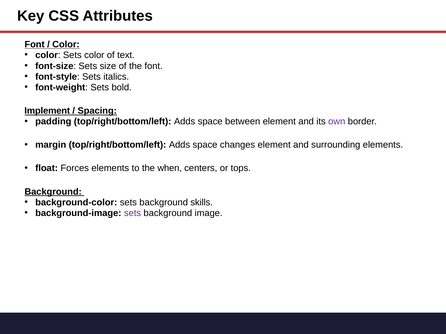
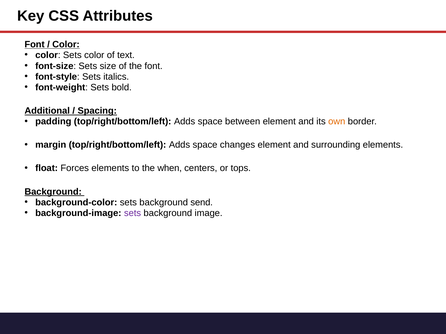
Implement: Implement -> Additional (47, 111)
own colour: purple -> orange (337, 122)
skills: skills -> send (202, 203)
